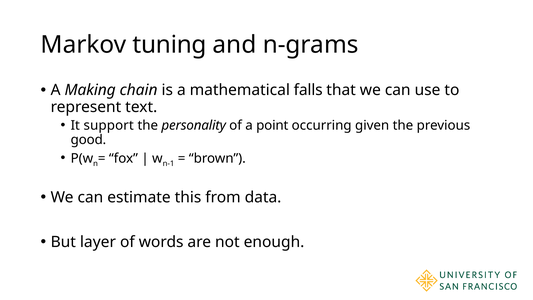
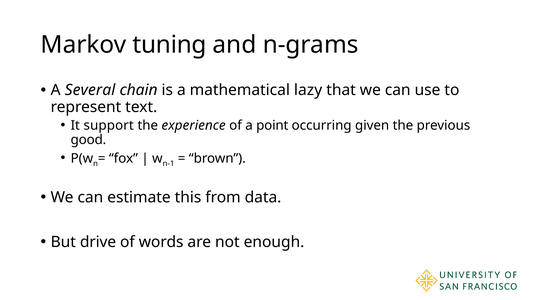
Making: Making -> Several (90, 90)
falls: falls -> lazy (308, 90)
personality: personality -> experience (194, 125)
layer: layer -> drive (98, 242)
